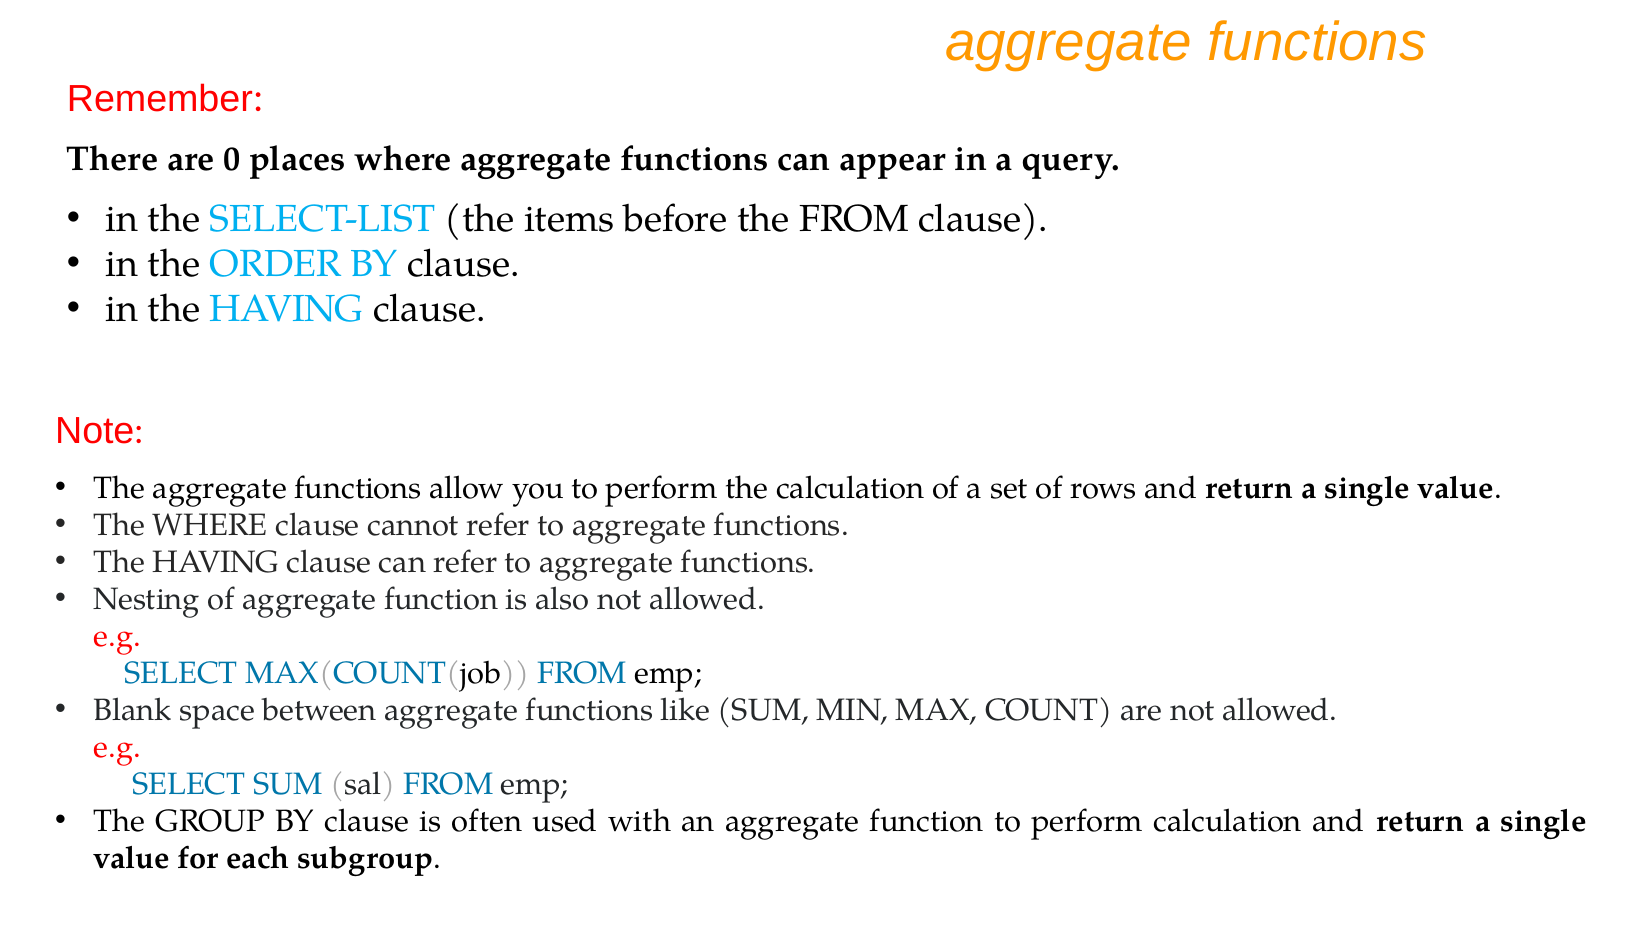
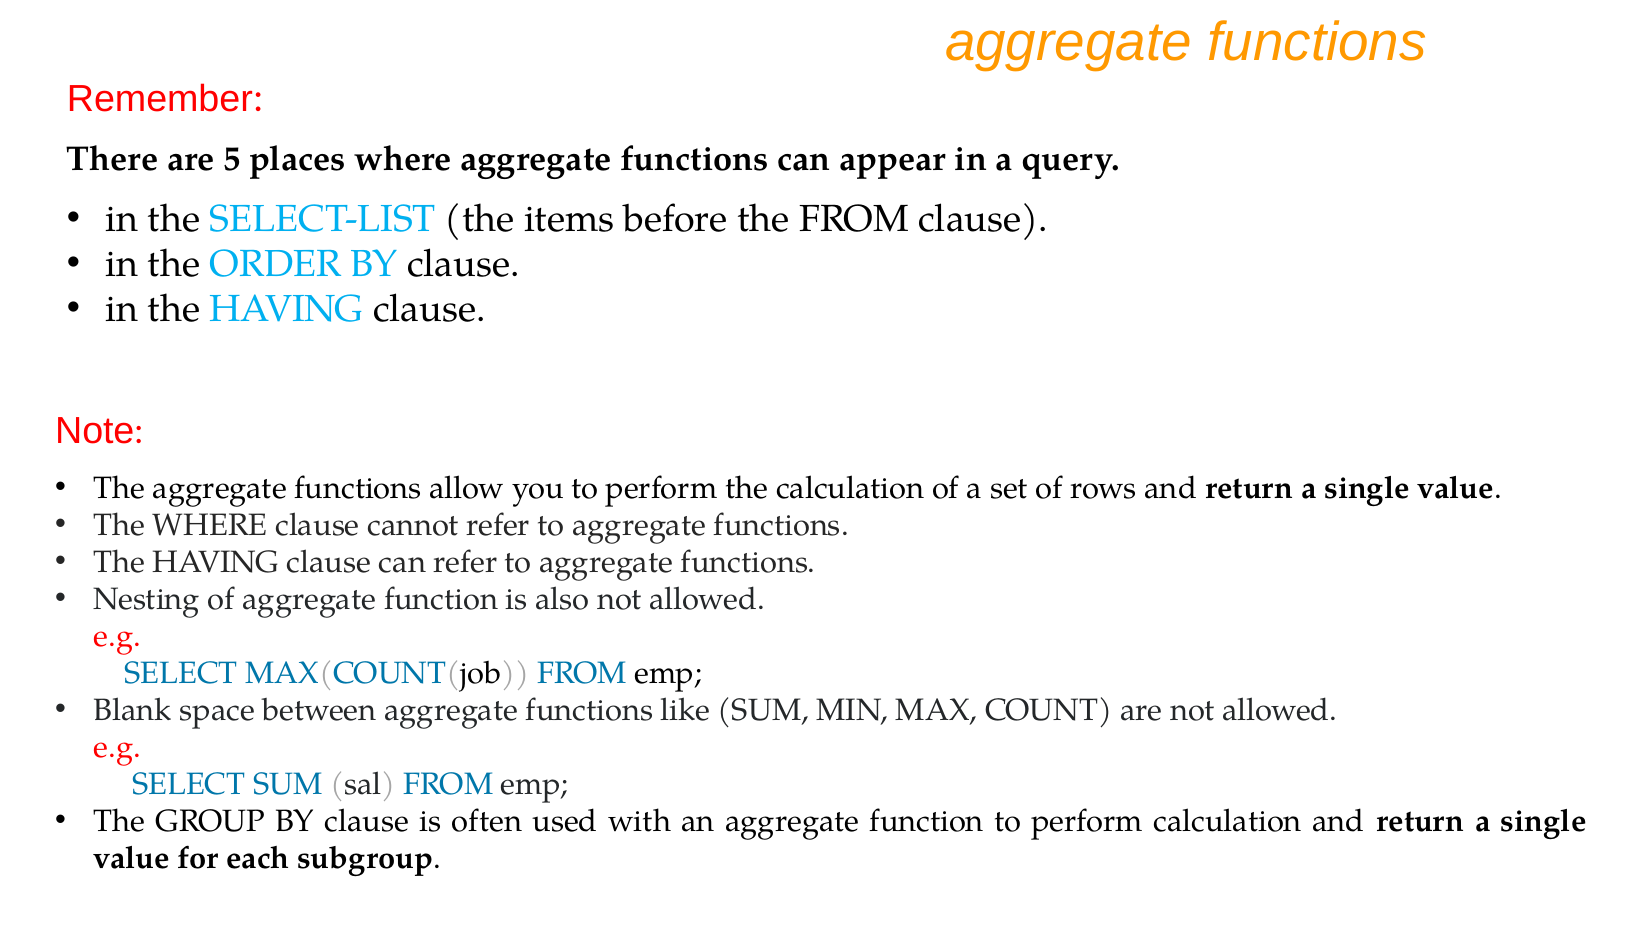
0: 0 -> 5 (232, 159)
